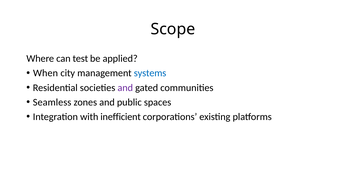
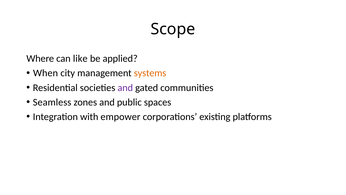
test: test -> like (80, 58)
systems colour: blue -> orange (150, 73)
inefficient: inefficient -> empower (120, 117)
